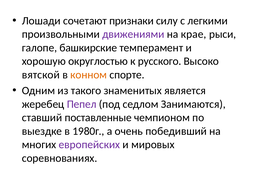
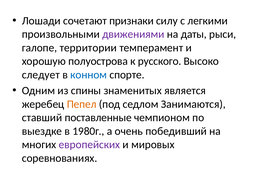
крае: крае -> даты (194, 34)
башкирские: башкирские -> территории (88, 48)
округлостью: округлостью -> полуострова (98, 61)
вятской: вятской -> следует (41, 75)
конном colour: orange -> blue (89, 75)
такого: такого -> спины (86, 90)
Пепел colour: purple -> orange (82, 104)
